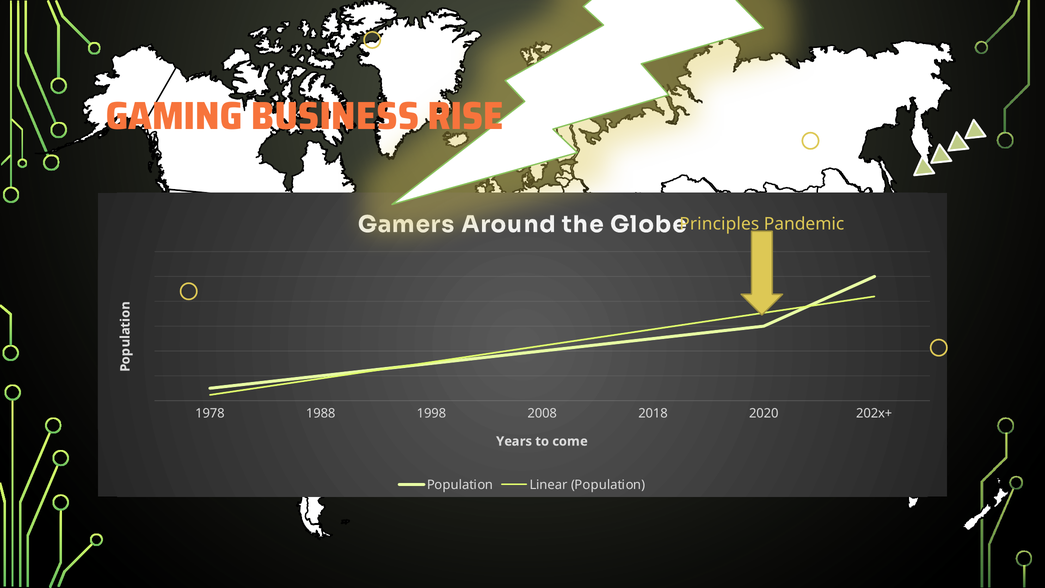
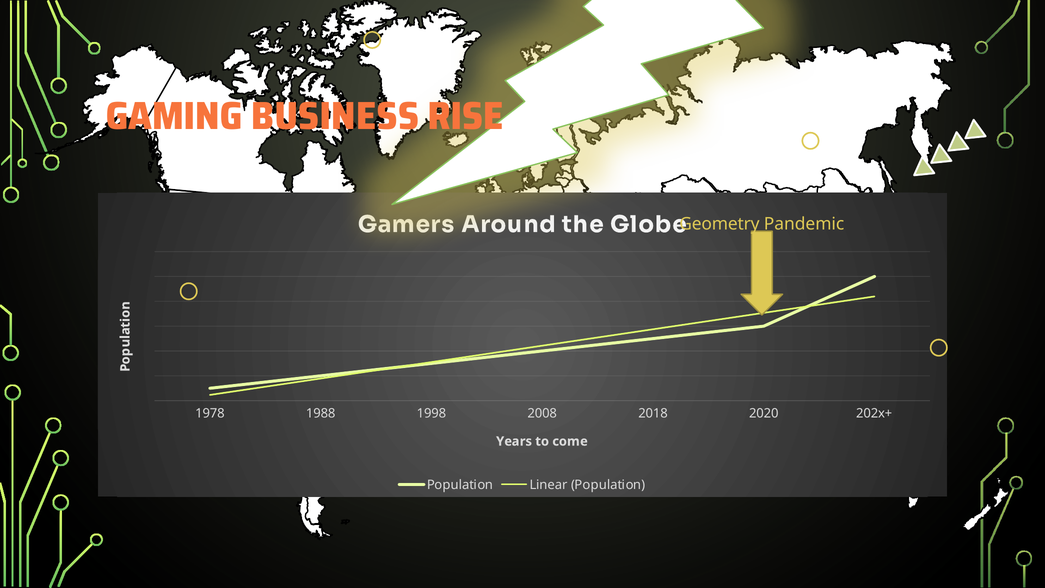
Principles: Principles -> Geometry (719, 224)
